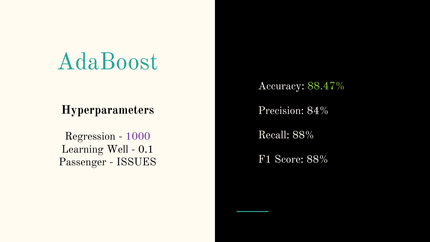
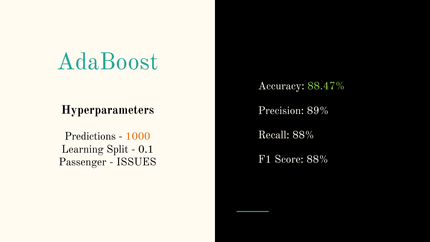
84%: 84% -> 89% (318, 110)
Regression: Regression -> Predictions (90, 136)
1000 colour: purple -> orange (138, 136)
Well: Well -> Split (117, 149)
